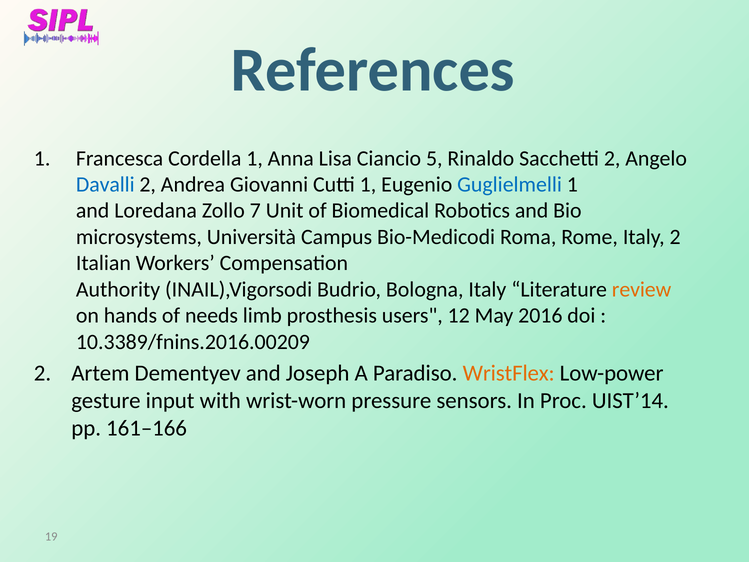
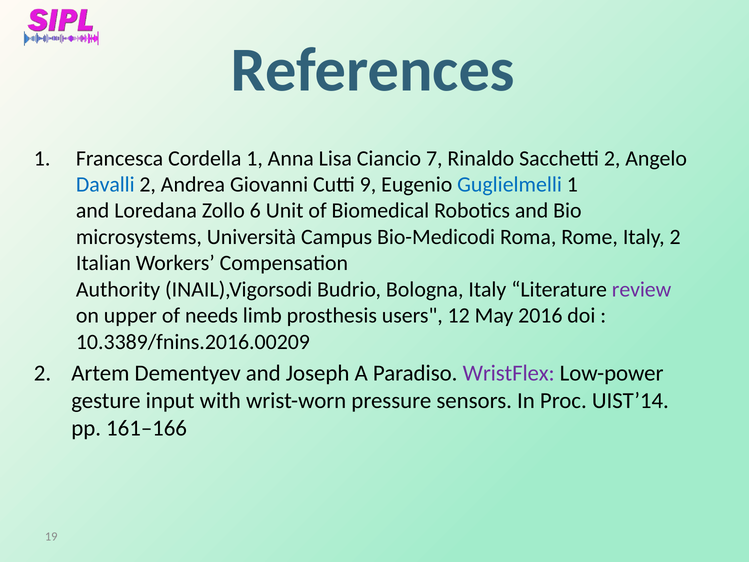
5: 5 -> 7 (434, 158)
Cutti 1: 1 -> 9 (368, 184)
7: 7 -> 6 (255, 211)
review colour: orange -> purple (642, 289)
hands: hands -> upper (130, 316)
WristFlex colour: orange -> purple (509, 373)
